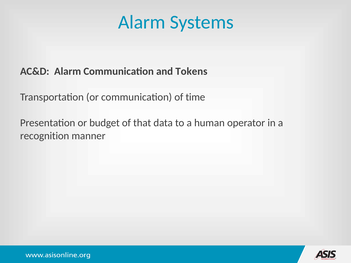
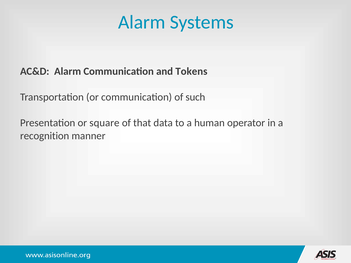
time: time -> such (195, 97)
budget: budget -> square (104, 123)
